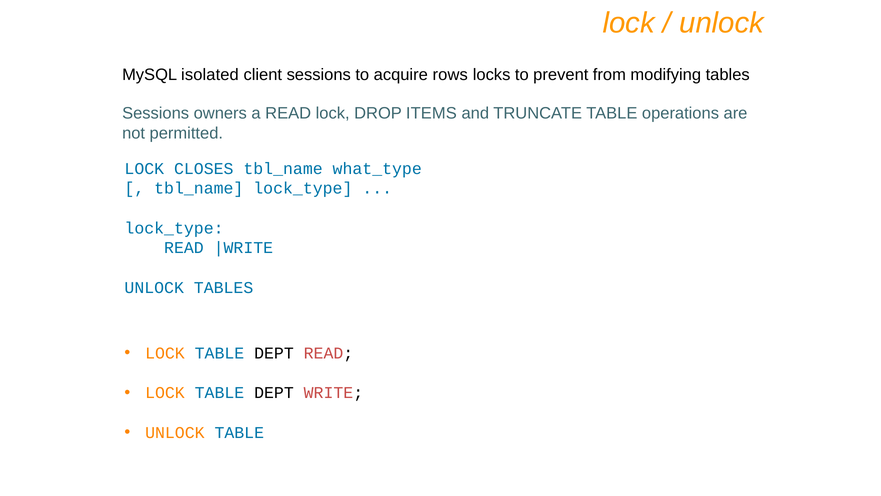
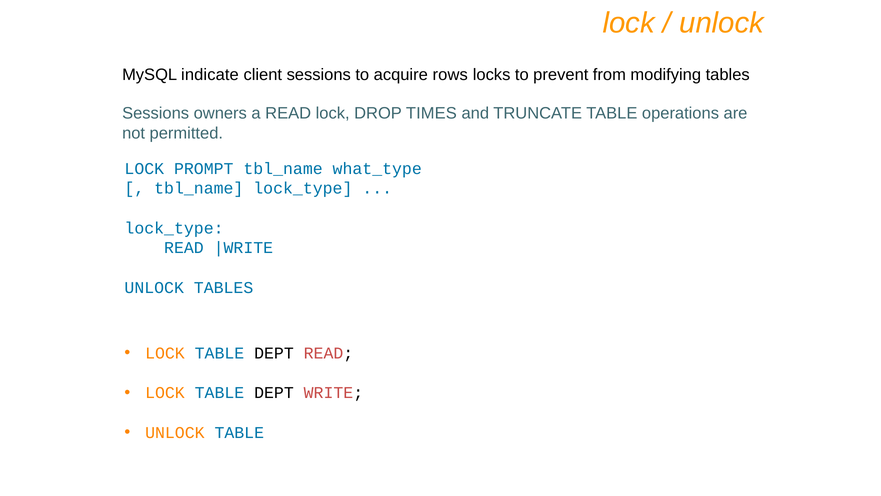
isolated: isolated -> indicate (210, 75)
ITEMS: ITEMS -> TIMES (431, 113)
CLOSES: CLOSES -> PROMPT (204, 168)
